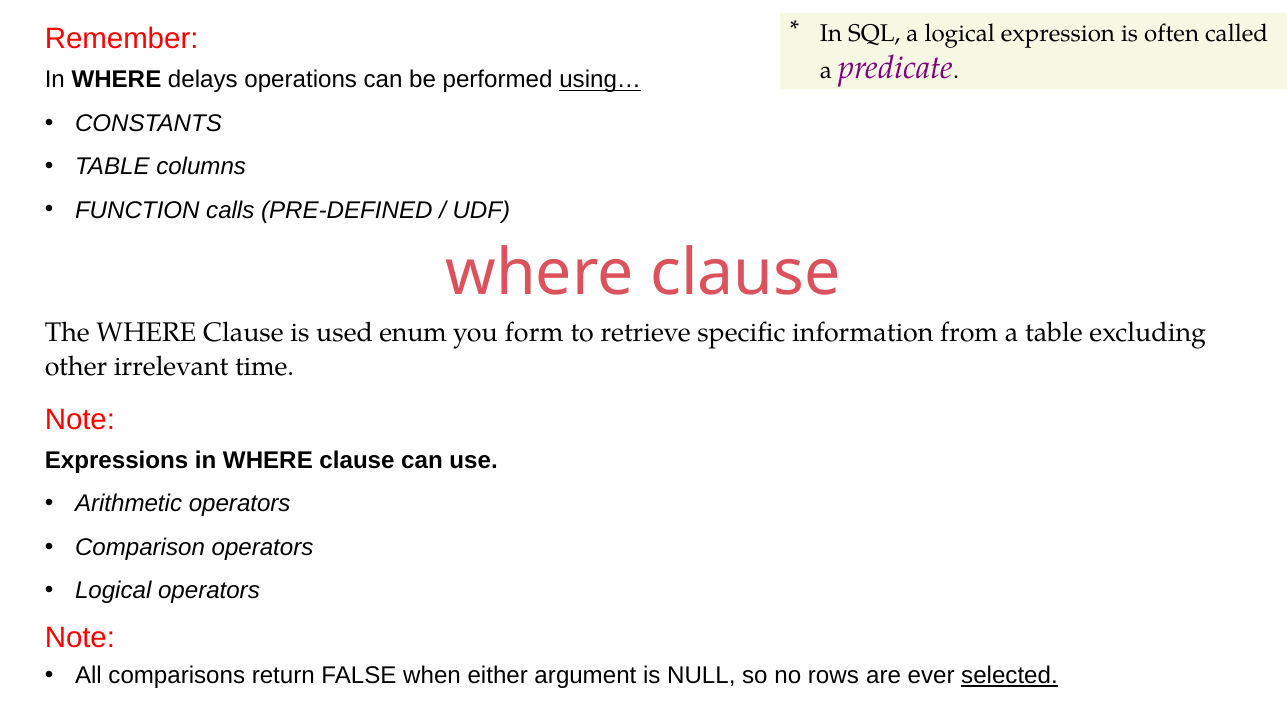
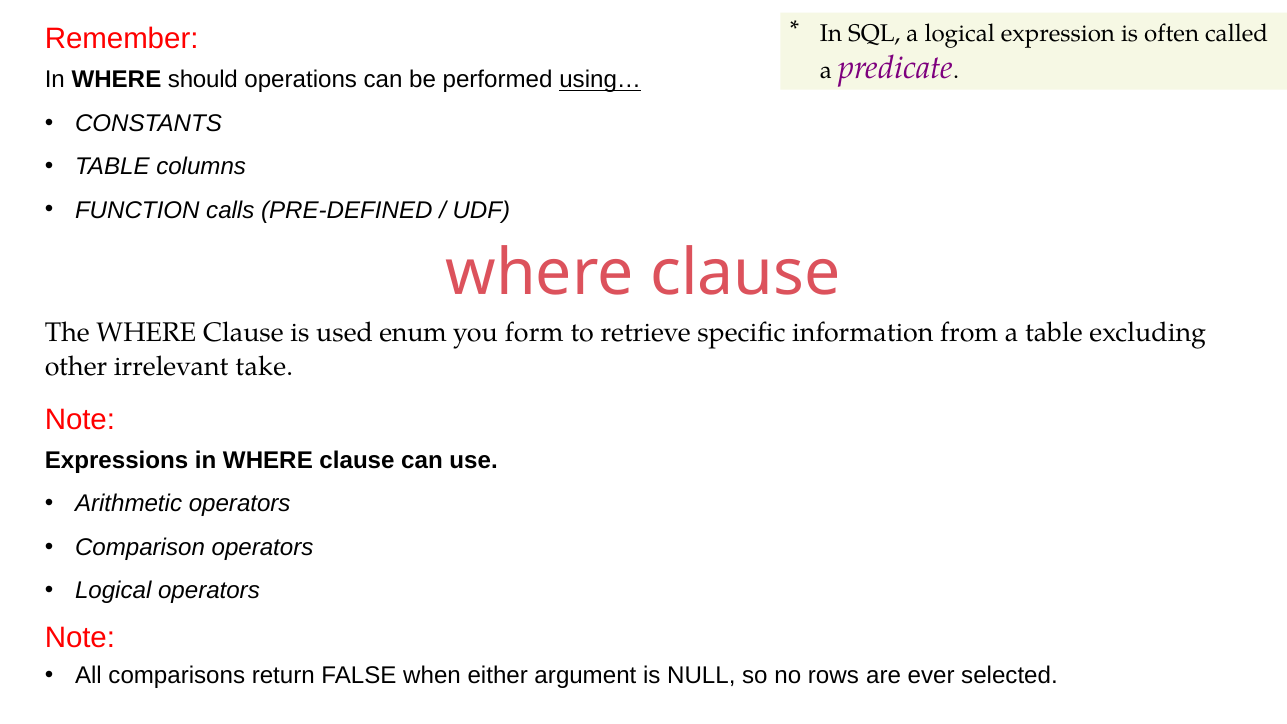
delays: delays -> should (203, 80)
time: time -> take (264, 367)
selected underline: present -> none (1010, 675)
